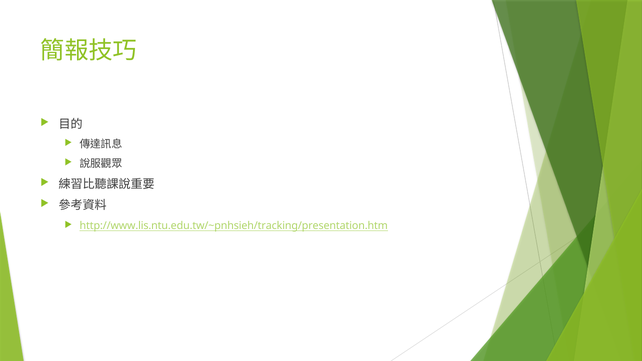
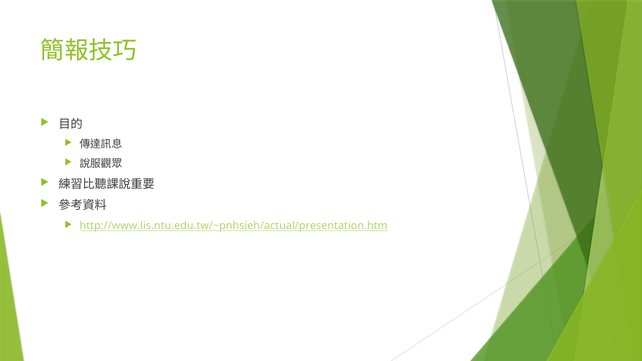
http://www.lis.ntu.edu.tw/~pnhsieh/tracking/presentation.htm: http://www.lis.ntu.edu.tw/~pnhsieh/tracking/presentation.htm -> http://www.lis.ntu.edu.tw/~pnhsieh/actual/presentation.htm (234, 226)
